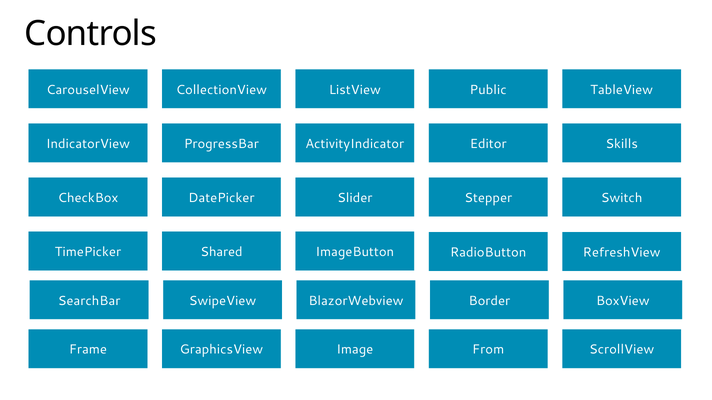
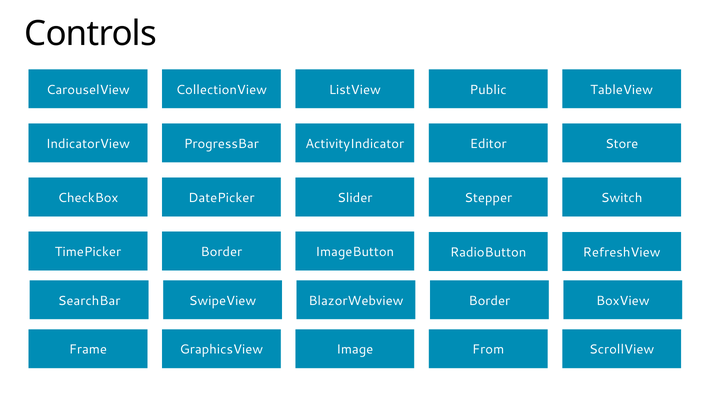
Skills: Skills -> Store (622, 144)
TimePicker Shared: Shared -> Border (221, 252)
